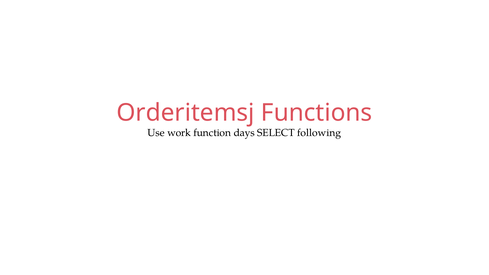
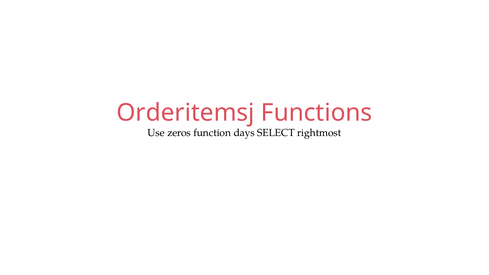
work: work -> zeros (179, 133)
following: following -> rightmost (319, 133)
